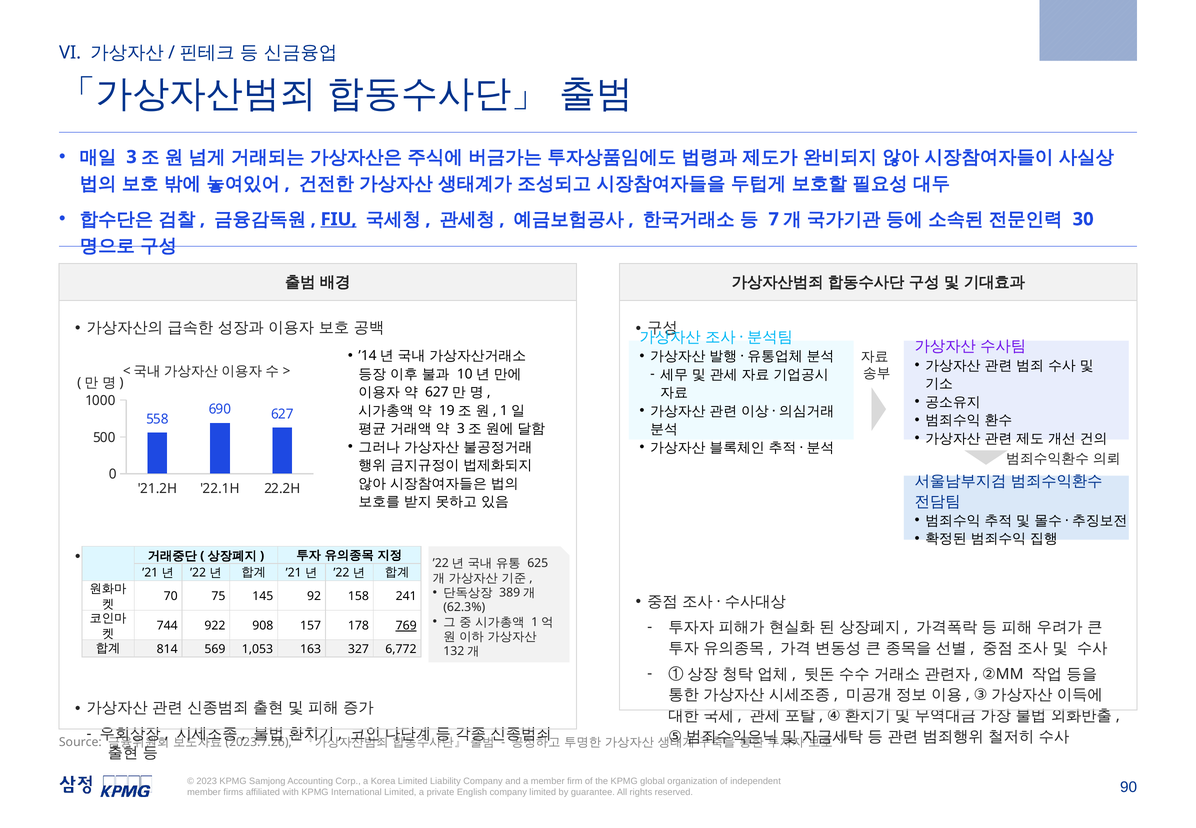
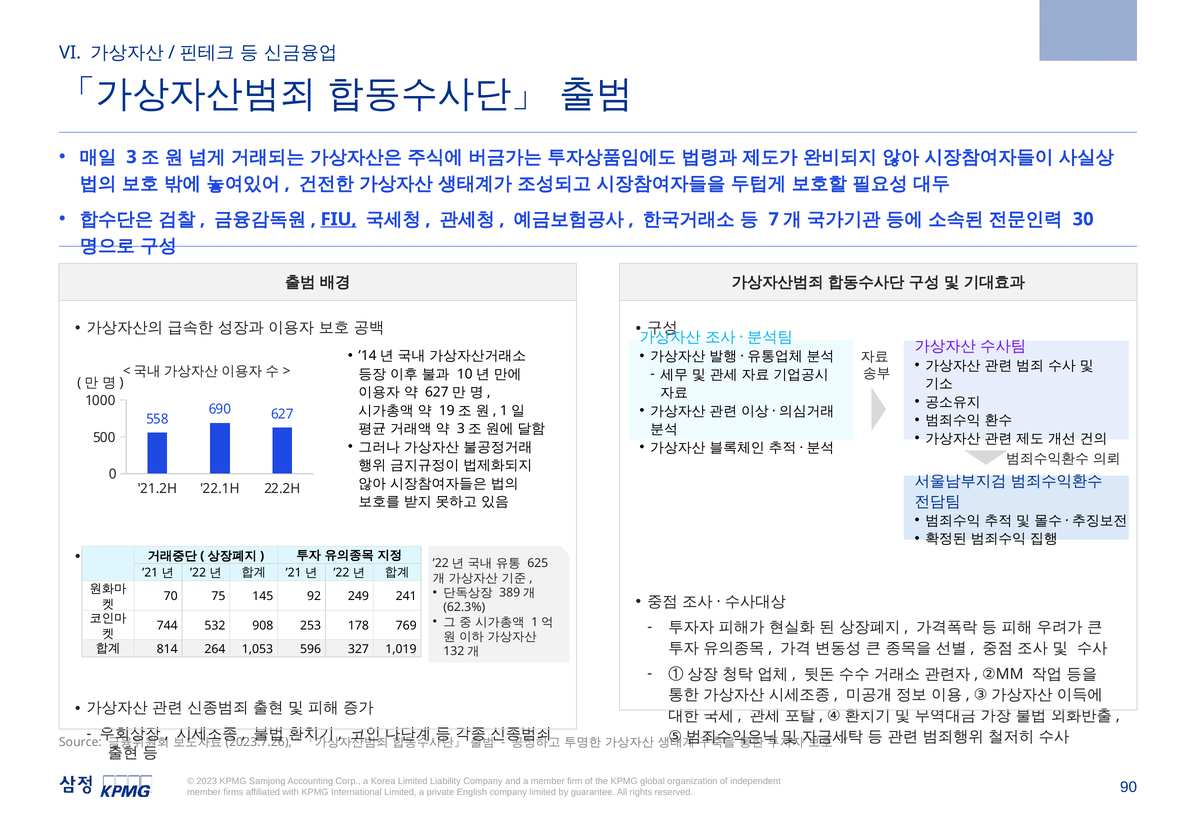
158: 158 -> 249 (358, 596)
922: 922 -> 532 (215, 626)
157: 157 -> 253 (311, 626)
769 underline: present -> none (406, 626)
569: 569 -> 264 (215, 649)
163: 163 -> 596 (311, 649)
6,772: 6,772 -> 1,019 (401, 649)
